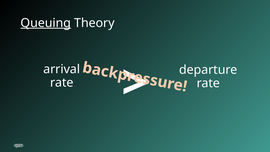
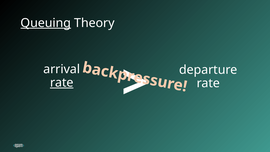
rate underline: none -> present (62, 83)
